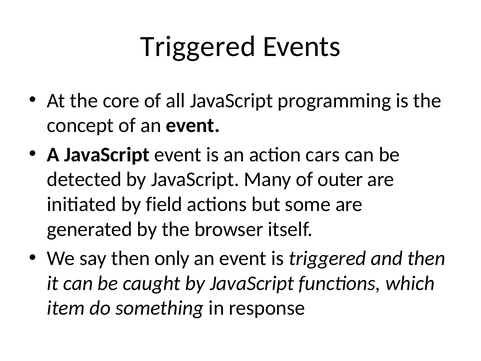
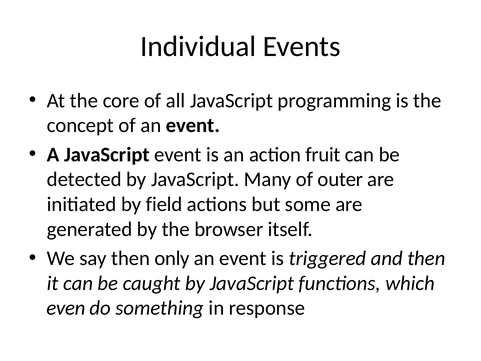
Triggered: Triggered -> Individual (198, 47)
cars: cars -> fruit (323, 154)
item: item -> even (66, 308)
